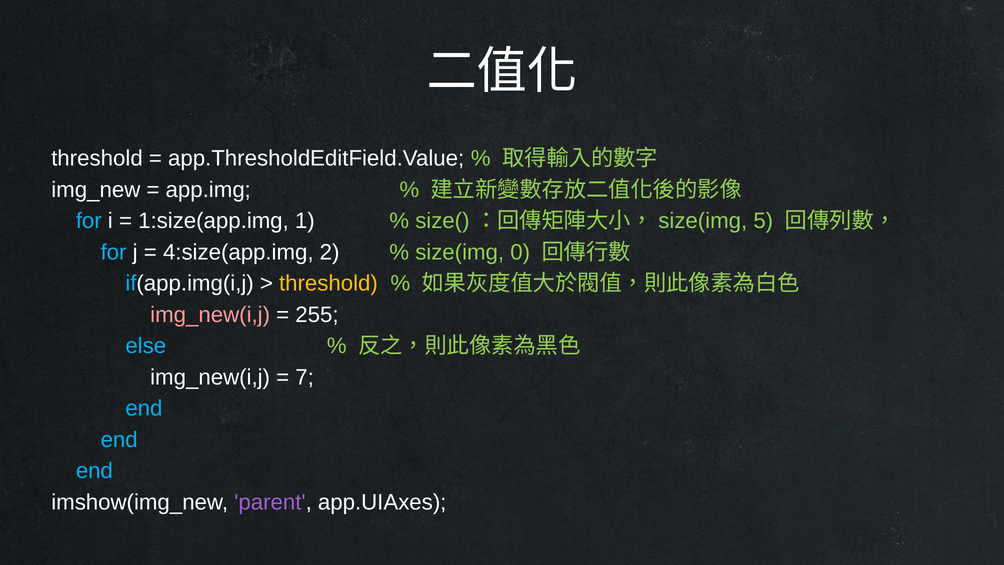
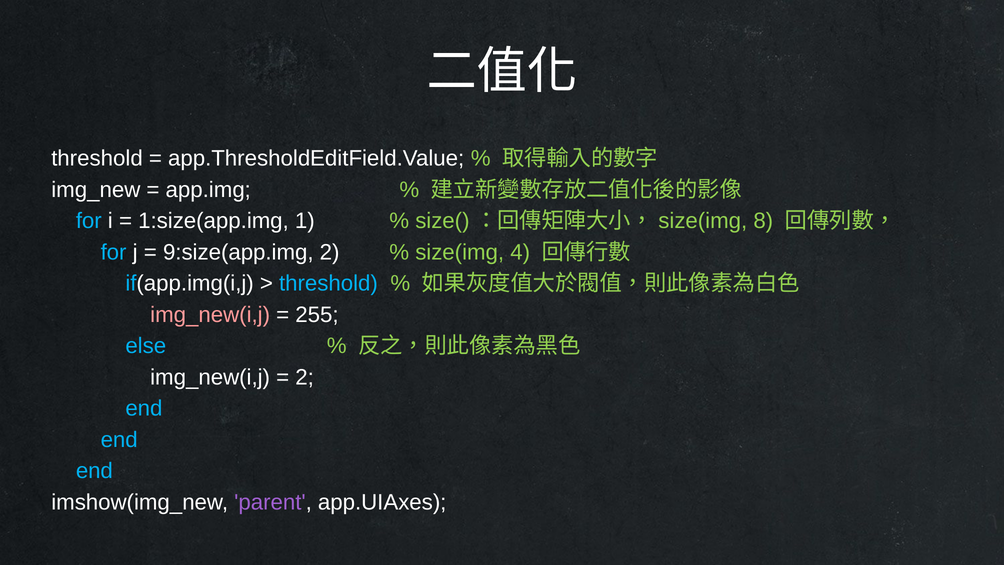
5: 5 -> 8 (763, 221)
4:size(app.img: 4:size(app.img -> 9:size(app.img (238, 252)
0: 0 -> 4 (520, 252)
threshold colour: yellow -> light blue (328, 283)
7: 7 -> 2 (305, 377)
